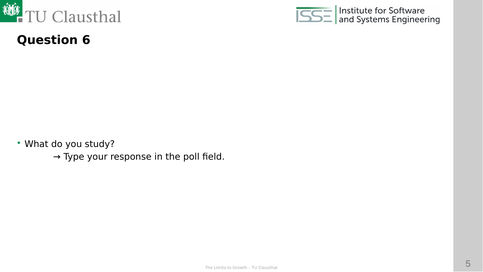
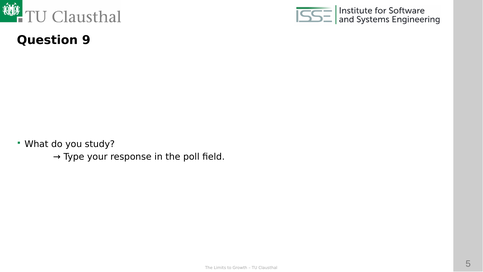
6: 6 -> 9 (86, 40)
